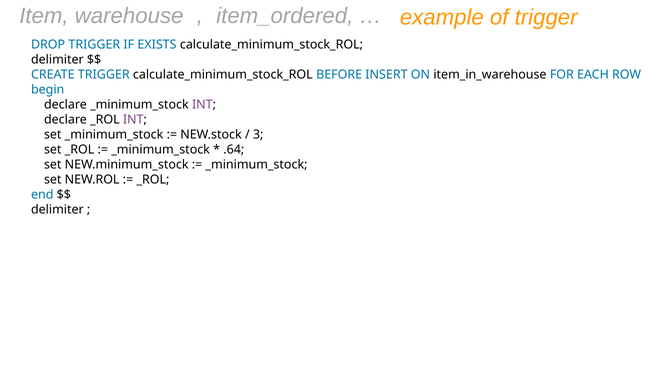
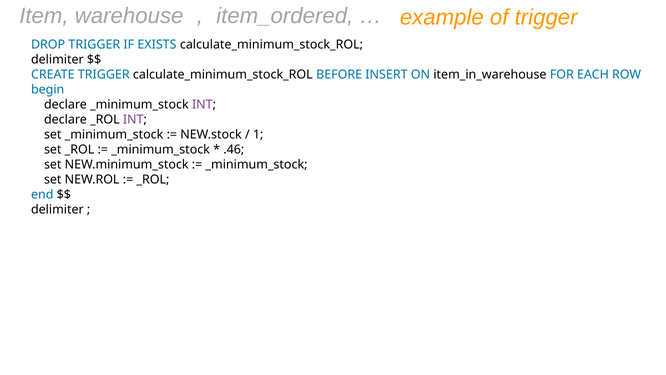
3: 3 -> 1 (258, 134)
.64: .64 -> .46 (234, 149)
